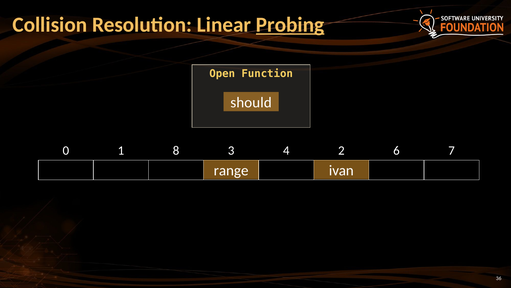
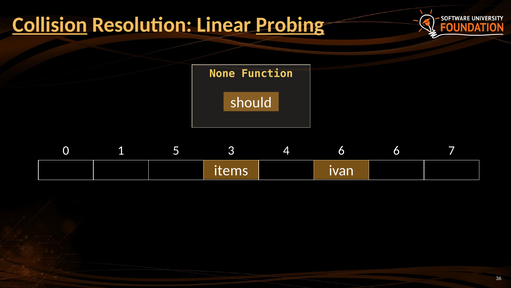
Collision underline: none -> present (50, 25)
Open: Open -> None (222, 74)
8: 8 -> 5 (176, 150)
4 2: 2 -> 6 (341, 150)
range: range -> items (231, 170)
